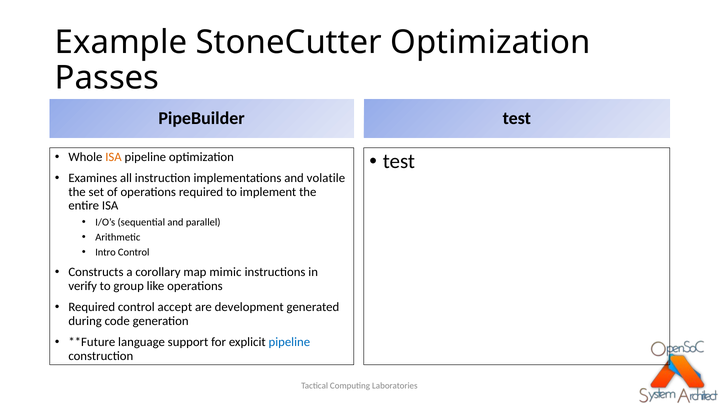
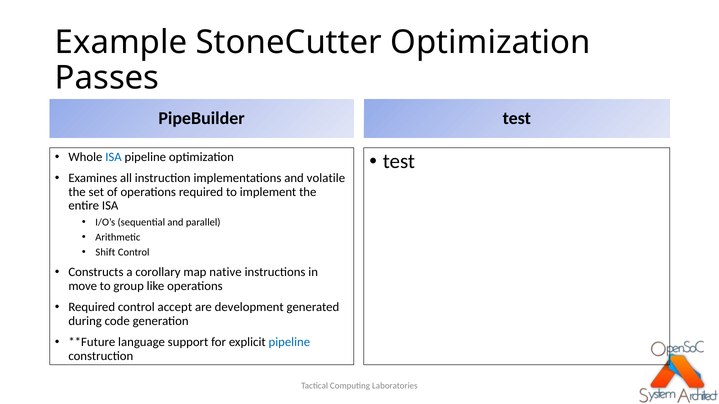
ISA colour: orange -> blue (114, 157)
Intro: Intro -> Shift (105, 252)
mimic: mimic -> native (225, 272)
verify: verify -> move (83, 286)
